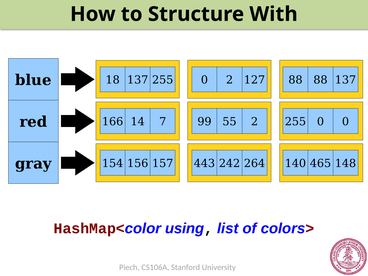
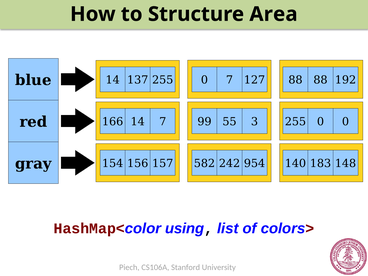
With: With -> Area (274, 14)
blue 18: 18 -> 14 (113, 80)
0 2: 2 -> 7 (229, 80)
88 137: 137 -> 192 (346, 80)
55 2: 2 -> 3 (255, 122)
443: 443 -> 582 (204, 164)
264: 264 -> 954 (255, 164)
465: 465 -> 183 (320, 164)
